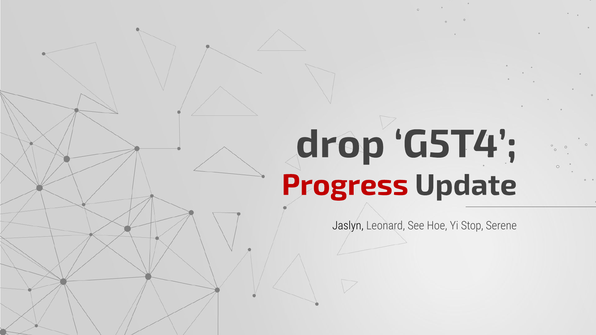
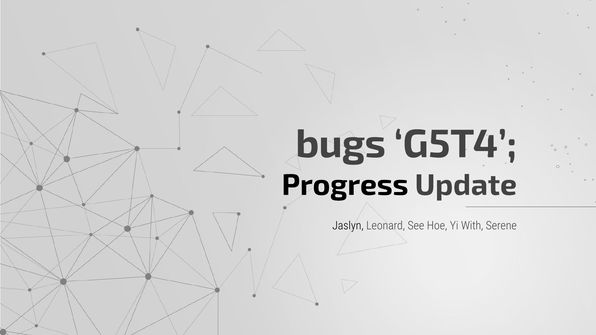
drop: drop -> bugs (341, 144)
Progress colour: red -> black (345, 185)
Stop: Stop -> With (472, 226)
